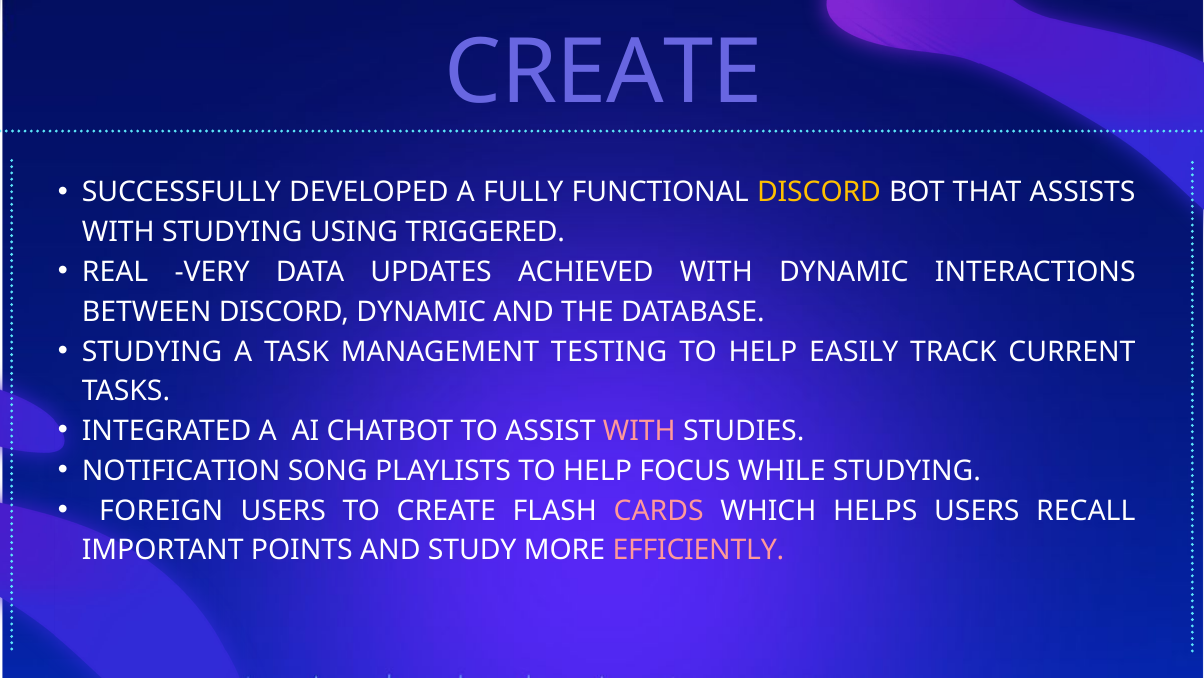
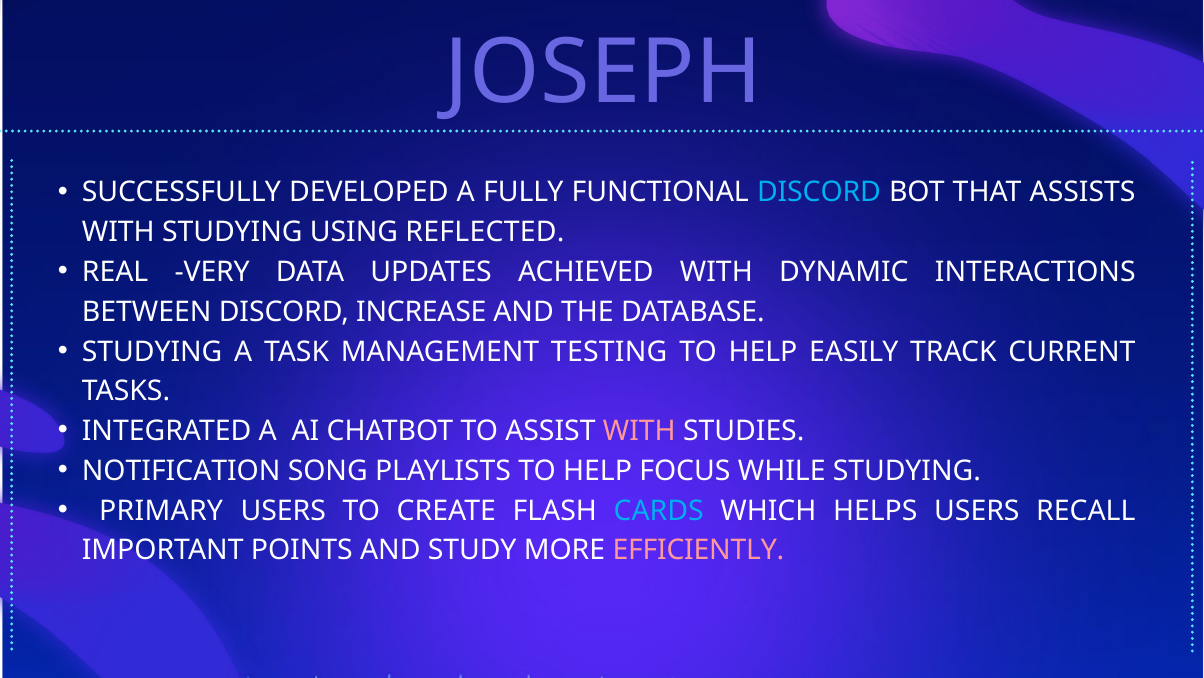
CREATE: CREATE -> JOSEPH (603, 72)
DISCORD colour: yellow -> light blue (819, 192)
TRIGGERED: TRIGGERED -> REFLECTED (485, 232)
DISCORD DYNAMIC: DYNAMIC -> INCREASE (421, 312)
FOREIGN: FOREIGN -> PRIMARY (161, 510)
CARDS colour: pink -> light blue (659, 510)
